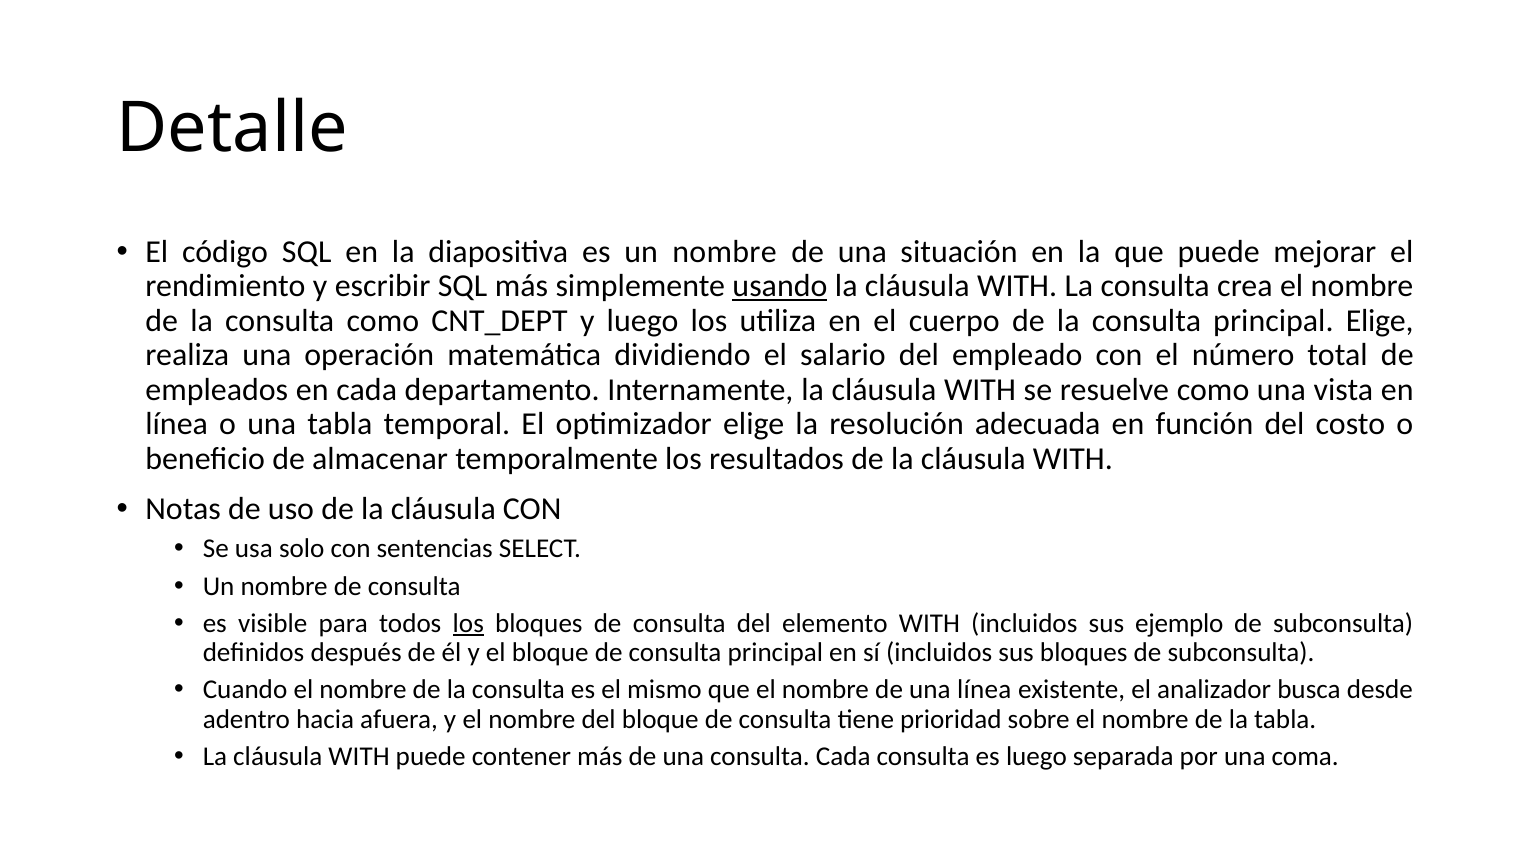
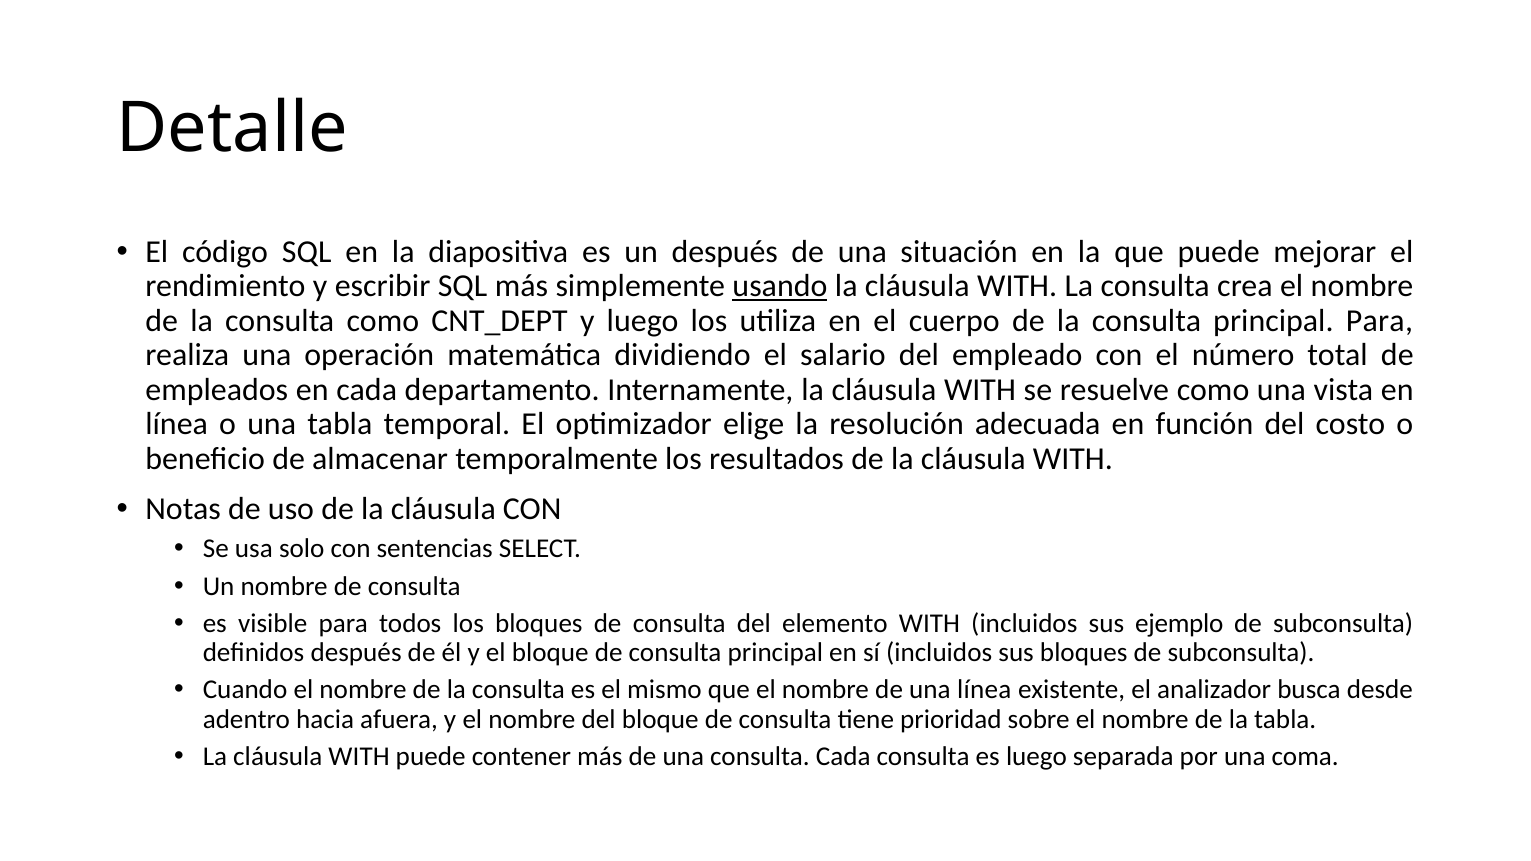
es un nombre: nombre -> después (725, 252)
principal Elige: Elige -> Para (1379, 321)
los underline: present -> none (468, 623)
